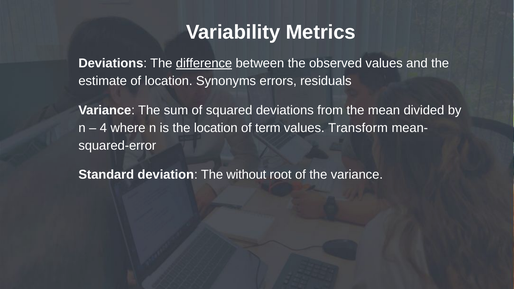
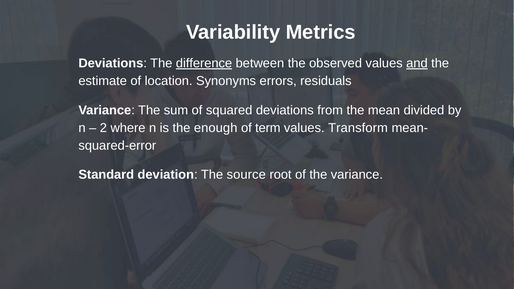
and underline: none -> present (417, 63)
4: 4 -> 2 (103, 128)
the location: location -> enough (216, 128)
without: without -> source (246, 175)
